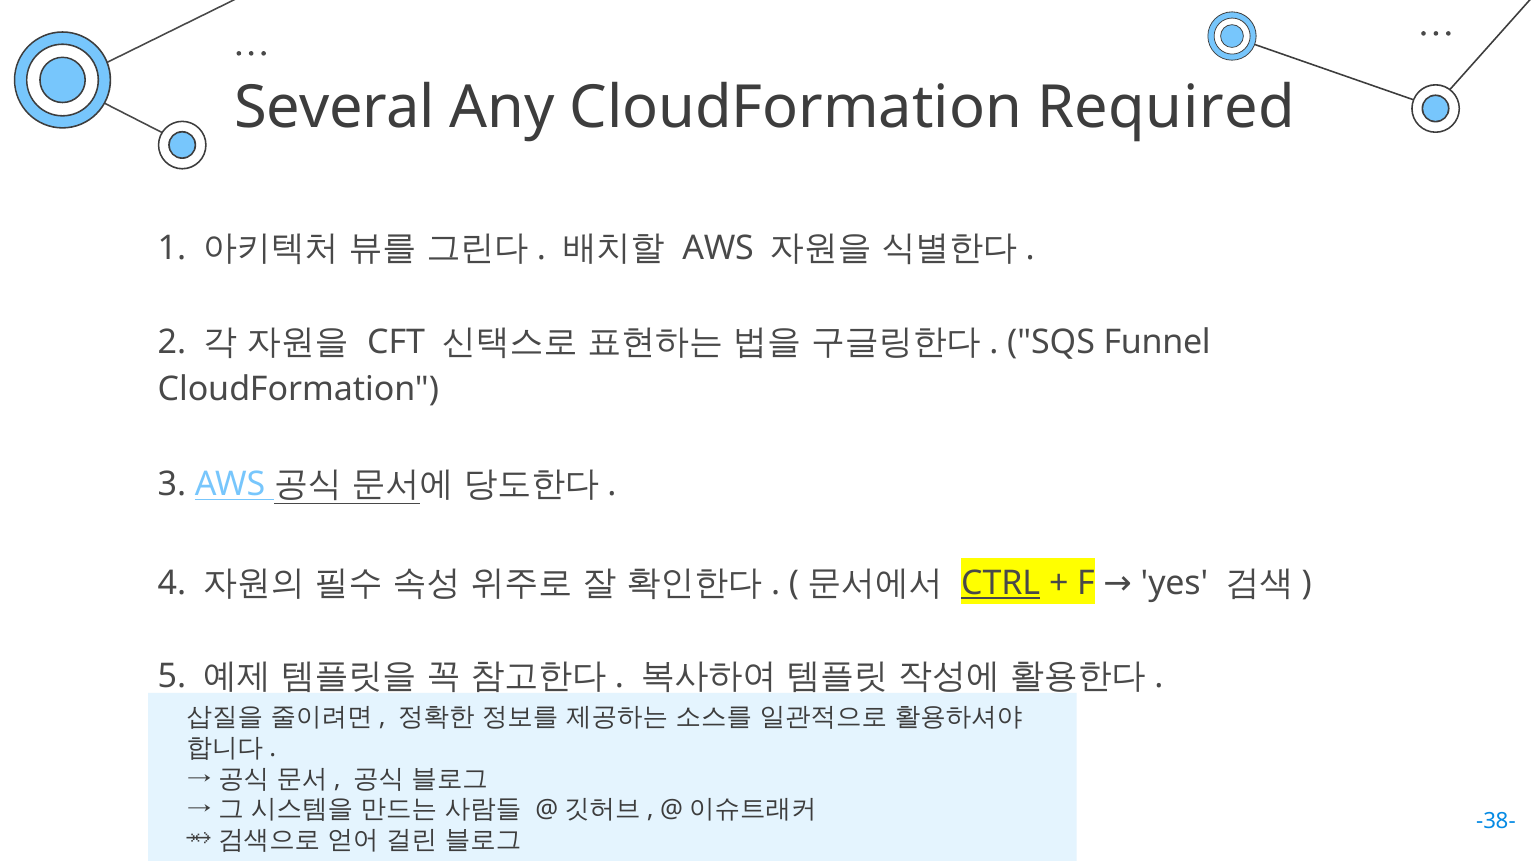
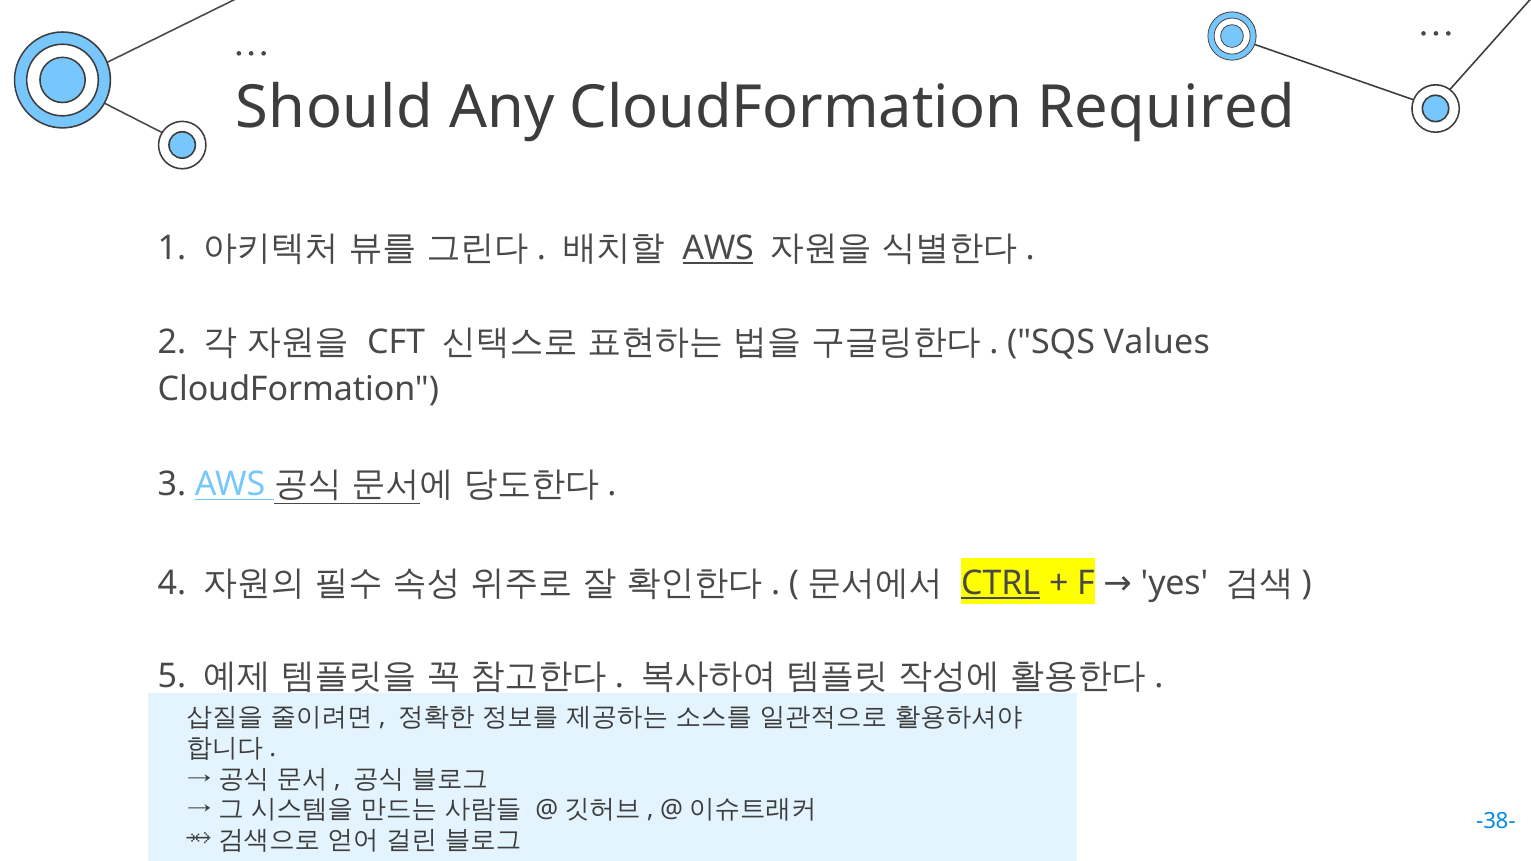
Several: Several -> Should (334, 108)
AWS underline: none -> present (718, 249)
Funnel: Funnel -> Values (1157, 343)
